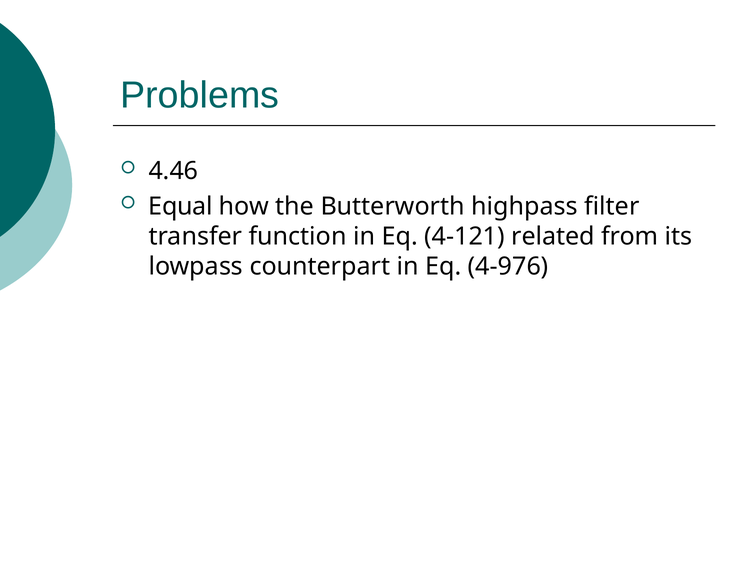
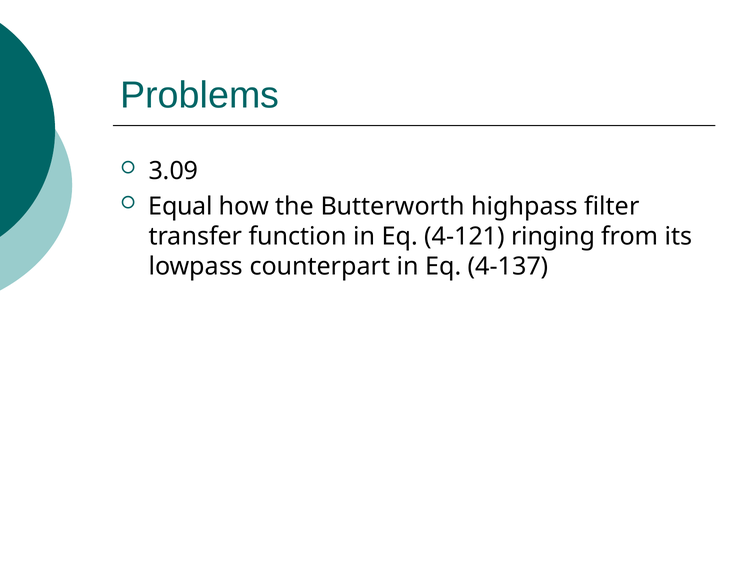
4.46: 4.46 -> 3.09 (173, 171)
related: related -> ringing (553, 236)
4-976: 4-976 -> 4-137 (508, 266)
